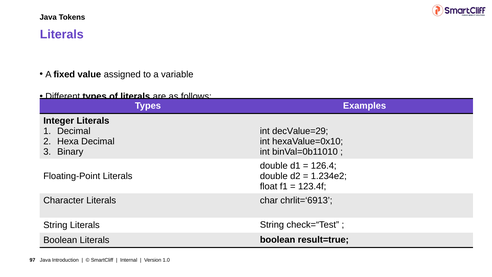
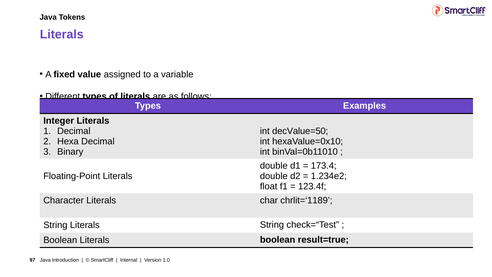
decValue=29: decValue=29 -> decValue=50 (300, 131)
126.4: 126.4 -> 173.4 (324, 166)
chrlit=‘6913: chrlit=‘6913 -> chrlit=‘1189 (306, 200)
